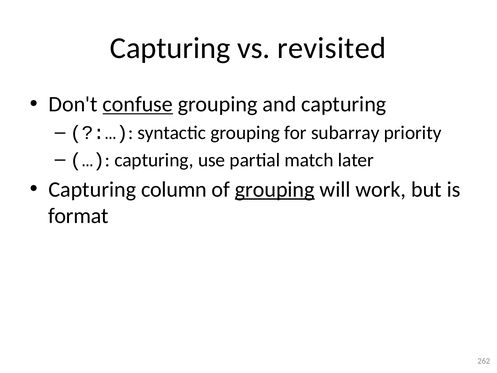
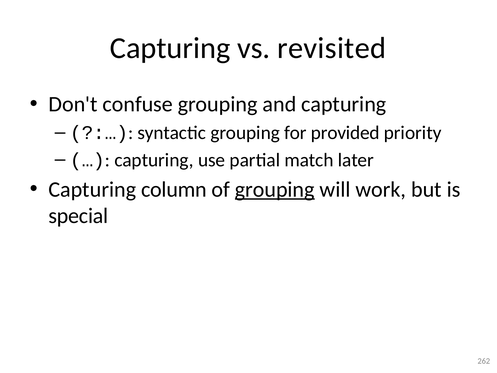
confuse underline: present -> none (138, 104)
subarray: subarray -> provided (345, 133)
format: format -> special (78, 216)
